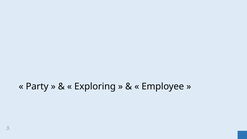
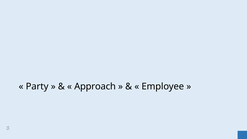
Exploring: Exploring -> Approach (95, 86)
